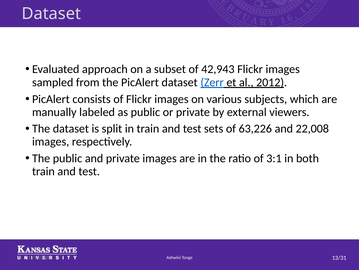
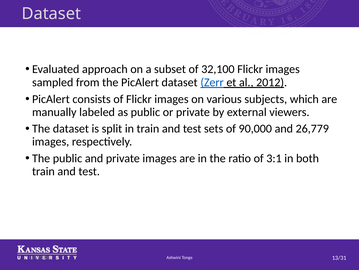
42,943: 42,943 -> 32,100 (218, 69)
63,226: 63,226 -> 90,000 (255, 128)
22,008: 22,008 -> 26,779 (312, 128)
